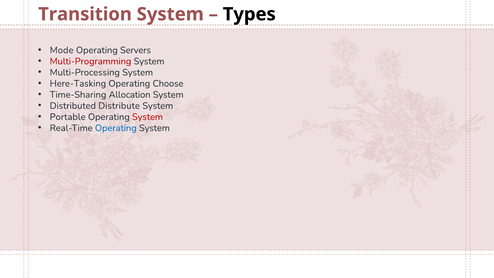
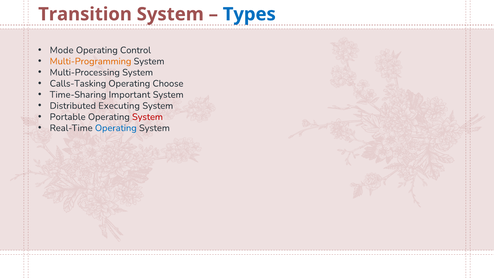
Types colour: black -> blue (249, 14)
Servers: Servers -> Control (135, 50)
Multi-Programming colour: red -> orange (91, 61)
Here-Tasking: Here-Tasking -> Calls-Tasking (78, 83)
Allocation: Allocation -> Important (130, 95)
Distribute: Distribute -> Executing (119, 106)
